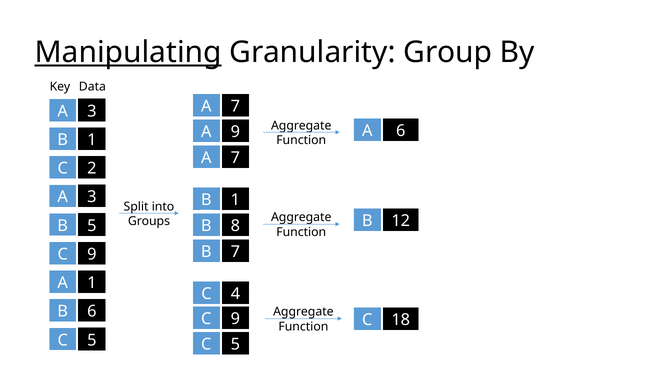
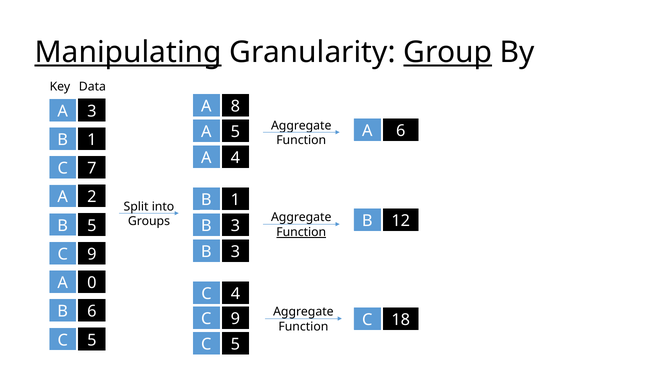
Group underline: none -> present (448, 53)
7: 7 -> 8 (235, 106)
A 9: 9 -> 5 (235, 132)
7: 7 -> 4 (235, 158)
2: 2 -> 7 (92, 168)
3: 3 -> 2 (92, 197)
8: 8 -> 3 (235, 226)
Function underline: none -> present (301, 232)
7: 7 -> 3 (235, 252)
A 1: 1 -> 0 (92, 283)
